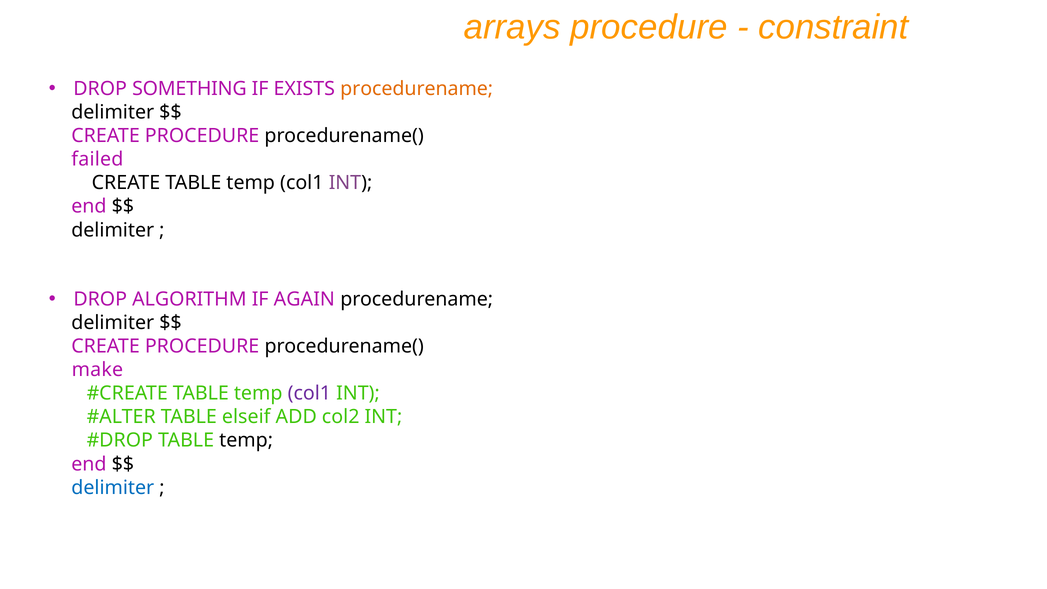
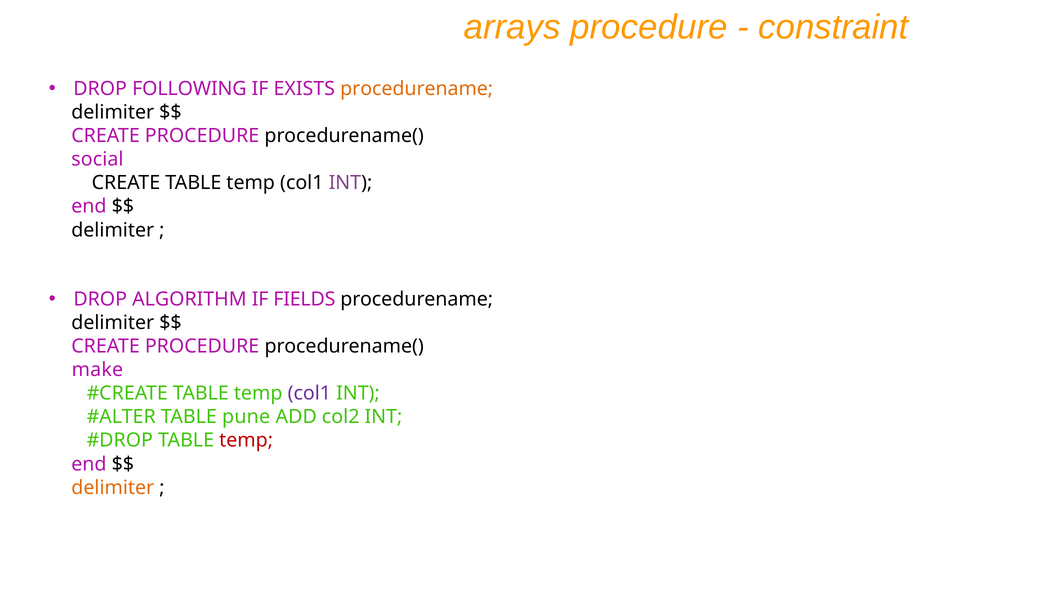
SOMETHING: SOMETHING -> FOLLOWING (189, 89)
failed: failed -> social (97, 159)
AGAIN: AGAIN -> FIELDS (304, 299)
elseif: elseif -> pune (246, 417)
temp colour: black -> red (246, 440)
delimiter colour: blue -> orange (113, 488)
